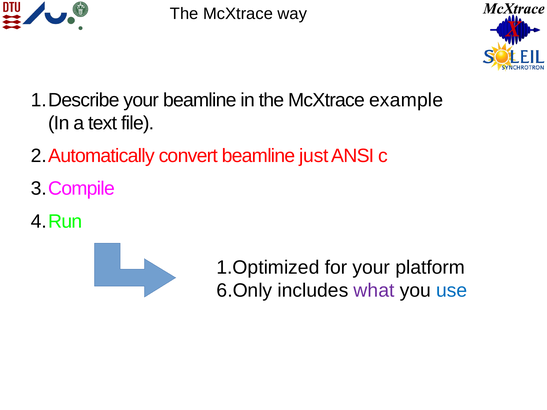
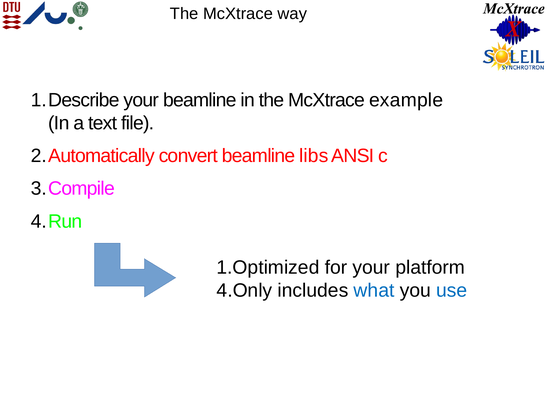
just: just -> libs (314, 156)
6.Only: 6.Only -> 4.Only (244, 291)
what colour: purple -> blue (374, 291)
